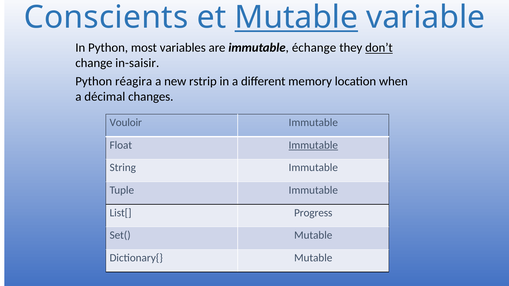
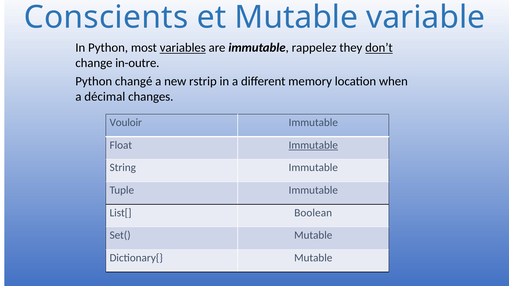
Mutable underline: present -> none (296, 18)
variables underline: none -> present (183, 48)
échange: échange -> rappelez (314, 48)
in-saisir: in-saisir -> in-outre (137, 63)
réagira: réagira -> changé (134, 82)
Progress: Progress -> Boolean (313, 213)
